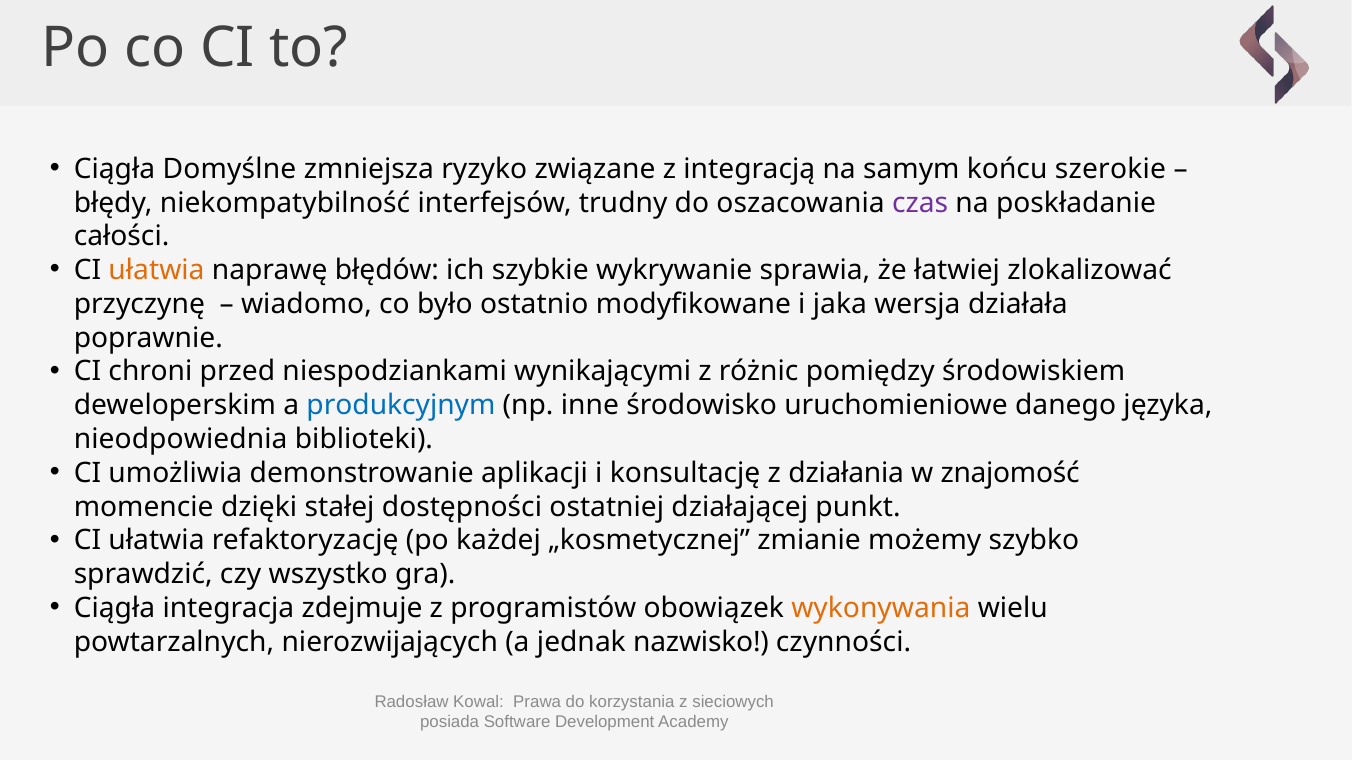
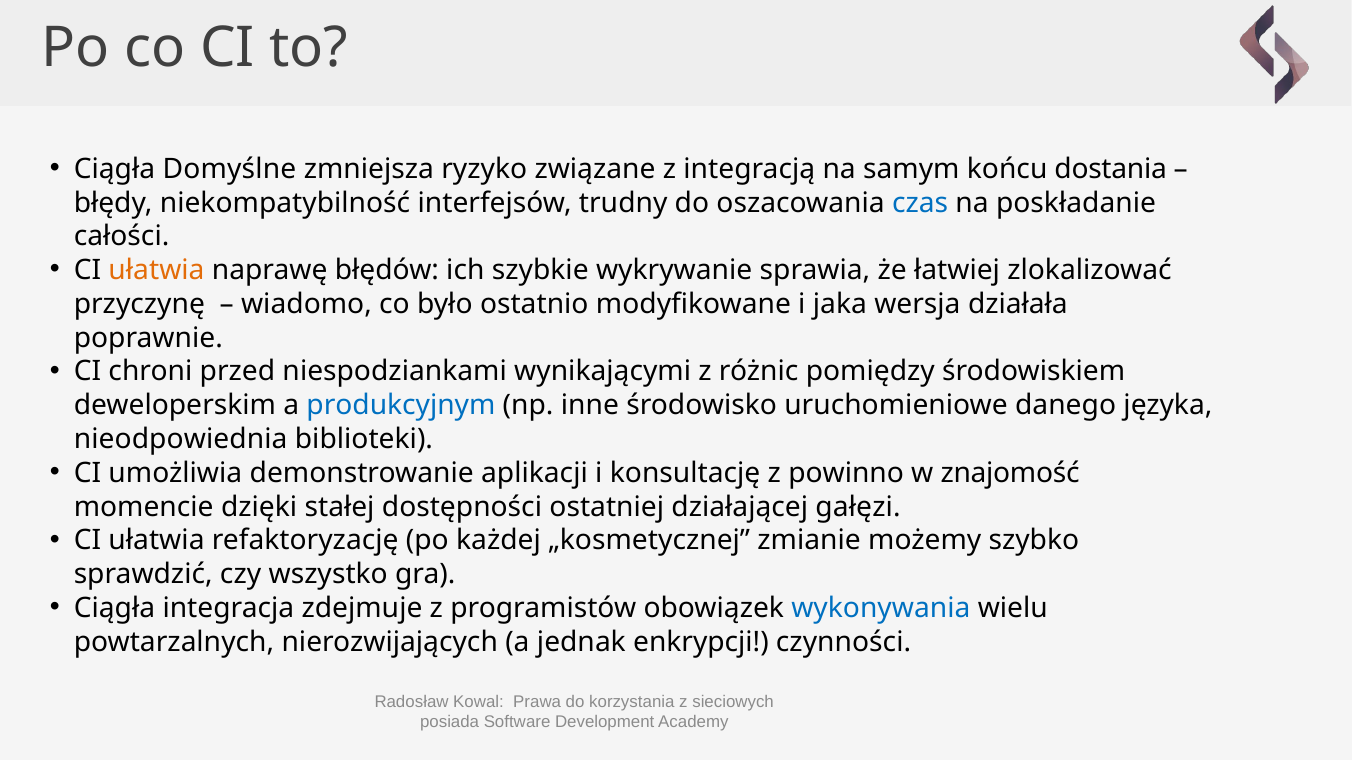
szerokie: szerokie -> dostania (1111, 169)
czas colour: purple -> blue (920, 203)
działania: działania -> powinno (846, 473)
punkt: punkt -> gałęzi (858, 507)
wykonywania colour: orange -> blue (881, 609)
nazwisko: nazwisko -> enkrypcji (701, 642)
